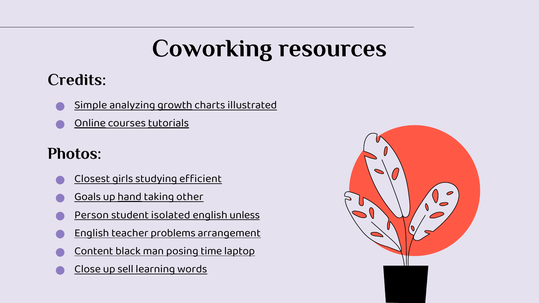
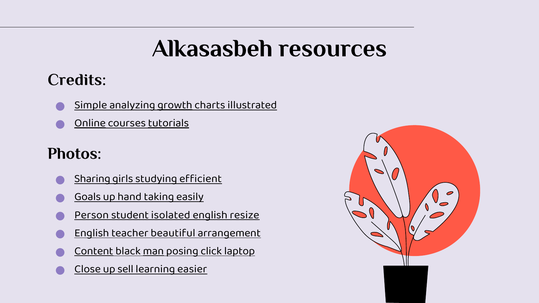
Coworking: Coworking -> Alkasasbeh (212, 48)
Closest: Closest -> Sharing (92, 179)
hand underline: present -> none (130, 197)
other: other -> easily (190, 197)
unless: unless -> resize (245, 215)
problems: problems -> beautiful (173, 233)
Content underline: none -> present (94, 251)
man underline: none -> present (153, 251)
time: time -> click (211, 251)
words: words -> easier (192, 269)
